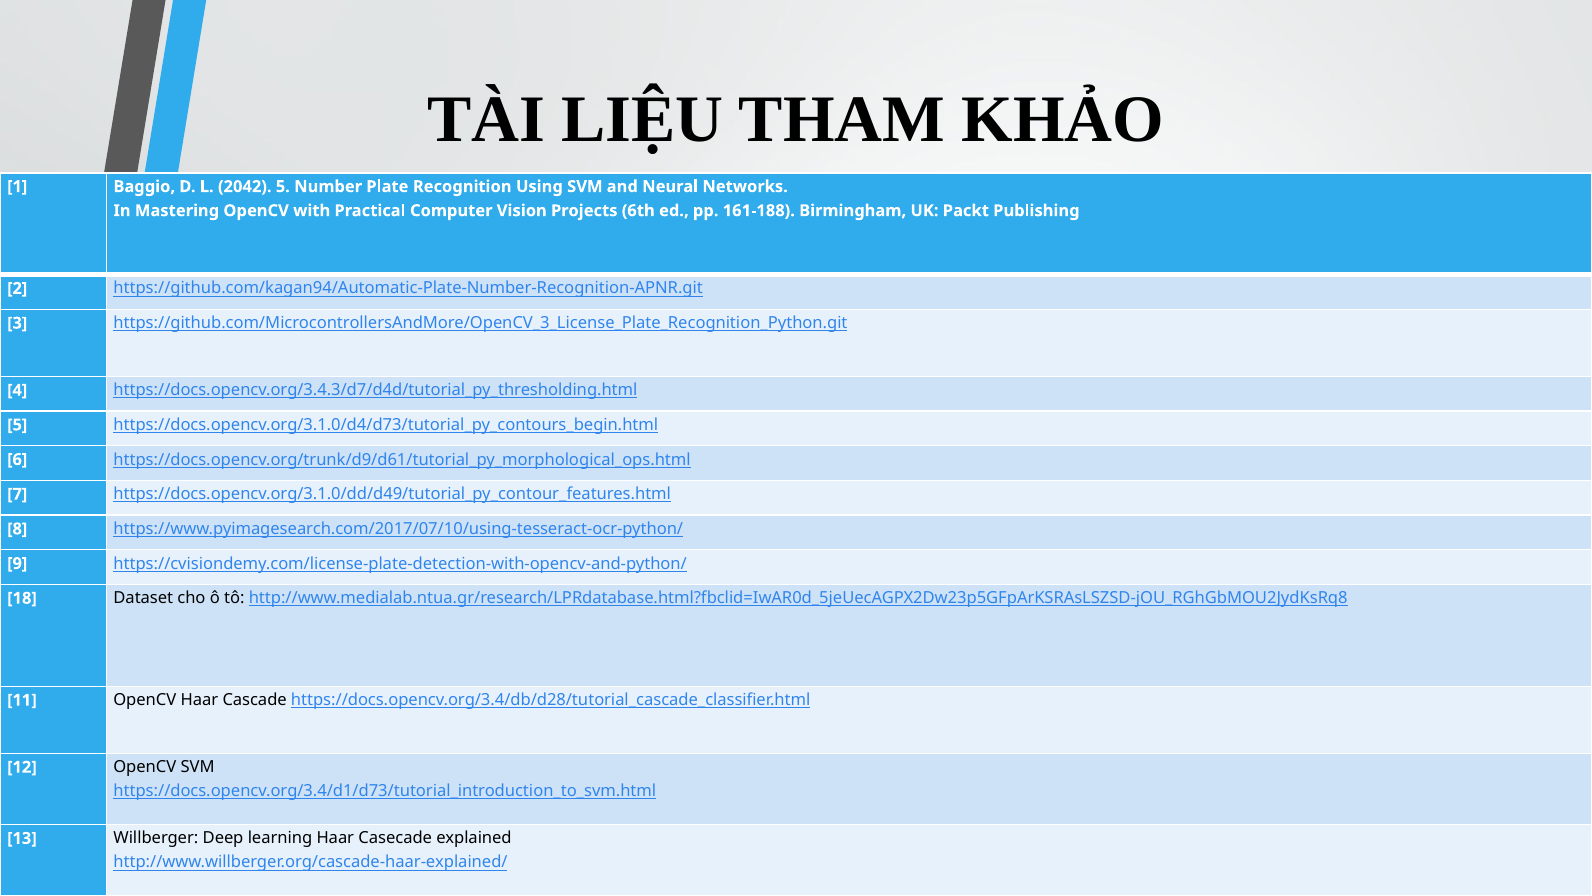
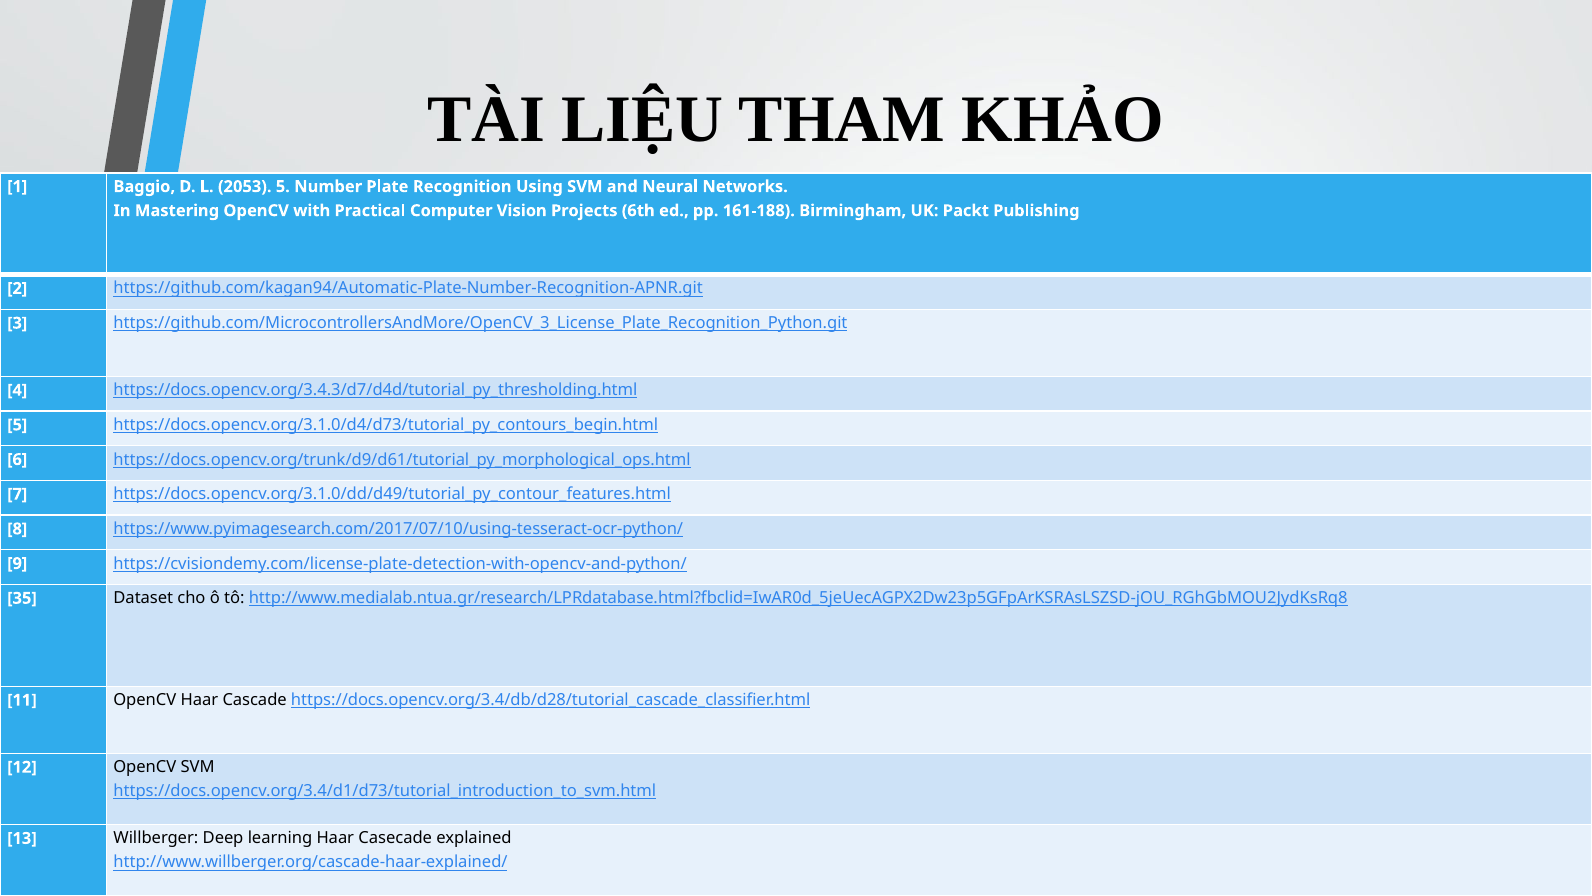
2042: 2042 -> 2053 (245, 187)
18: 18 -> 35 (22, 598)
